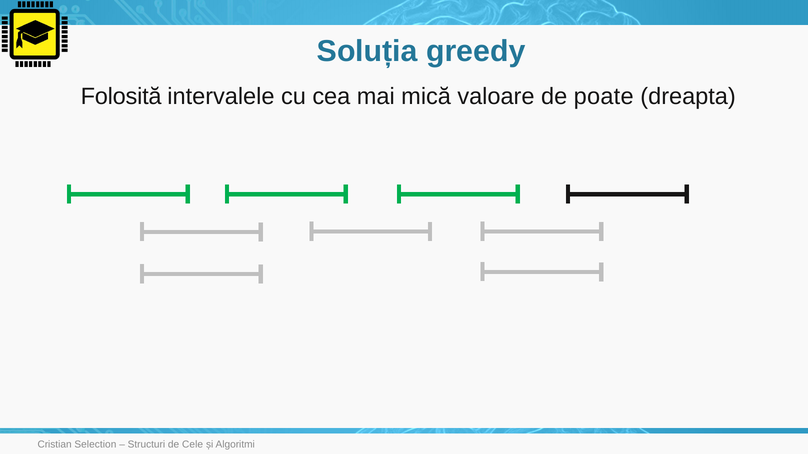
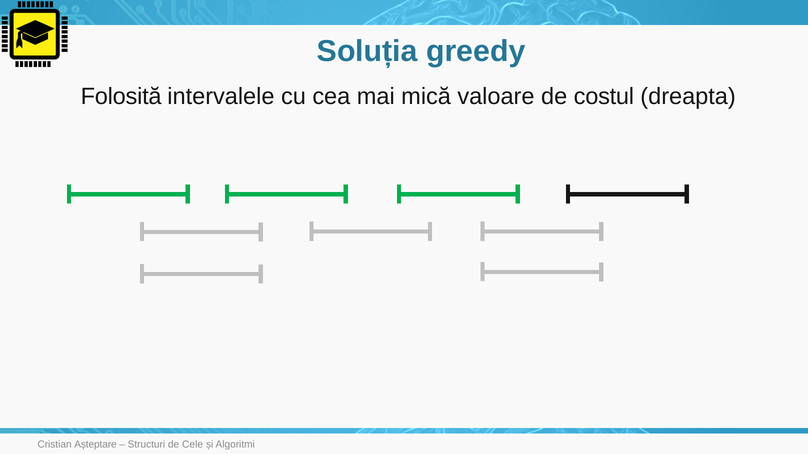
poate: poate -> costul (604, 97)
Selection: Selection -> Așteptare (95, 445)
